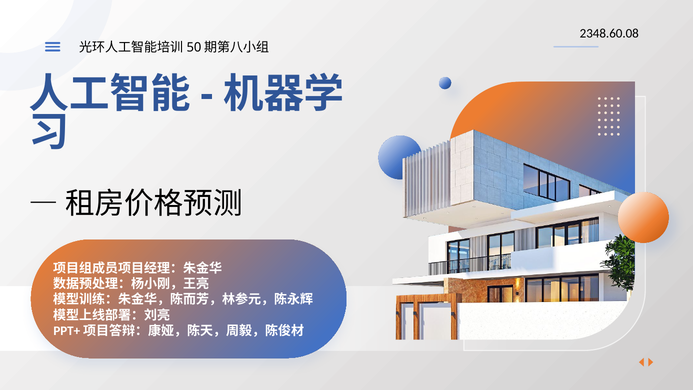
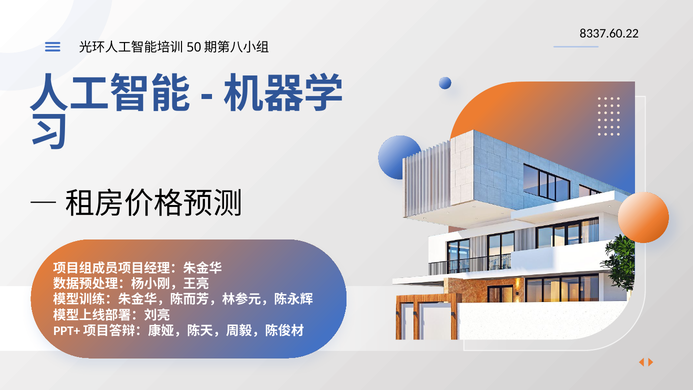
2348.60.08: 2348.60.08 -> 8337.60.22 (609, 33)
